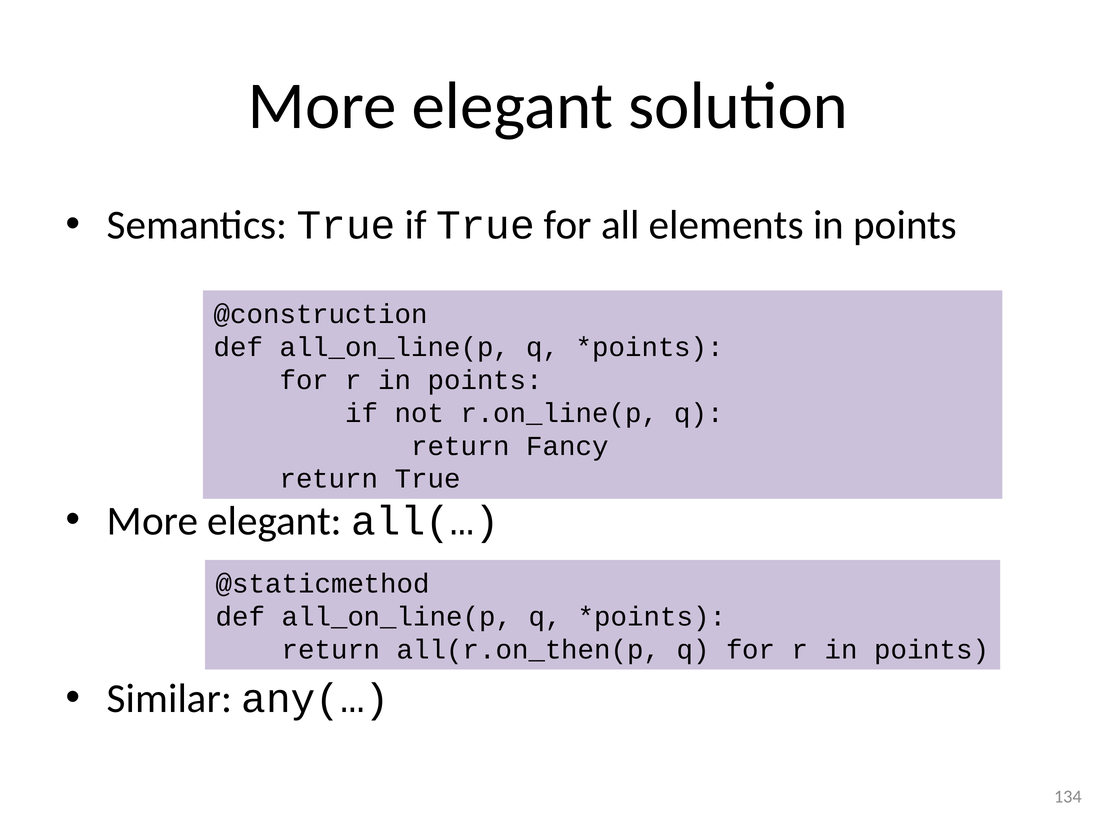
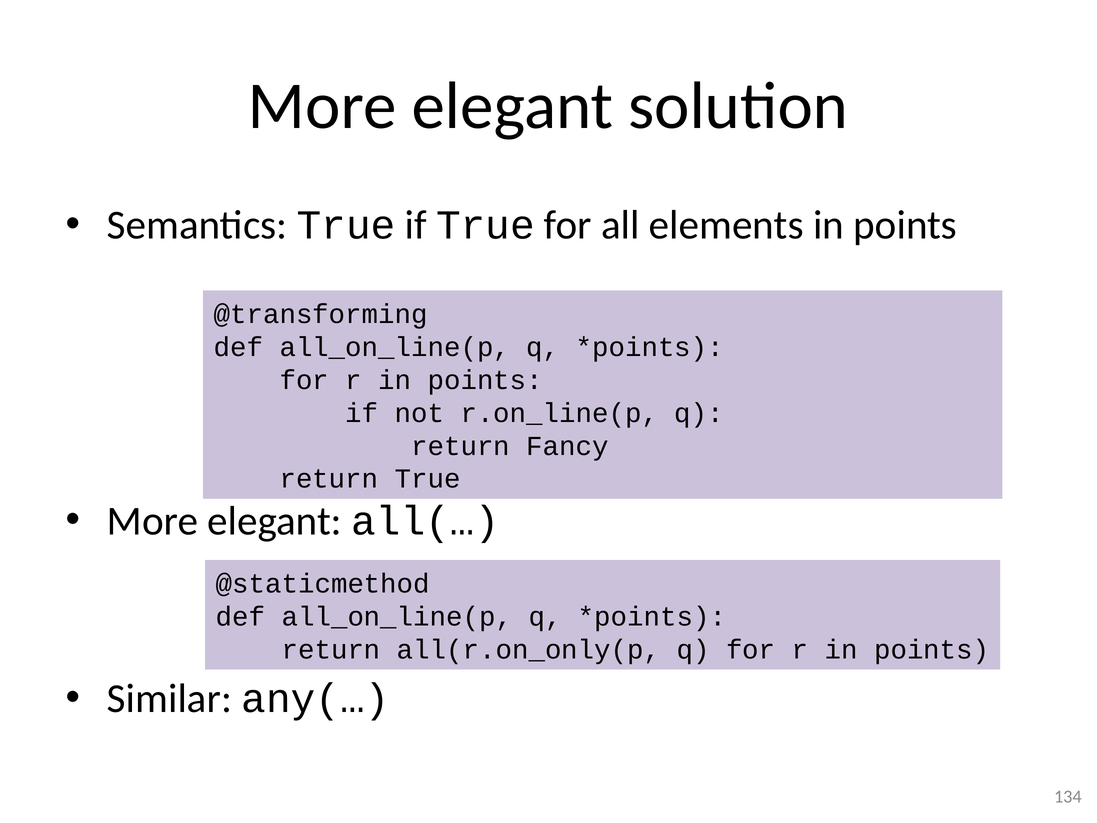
@construction: @construction -> @transforming (321, 314)
all(r.on_then(p: all(r.on_then(p -> all(r.on_only(p (529, 649)
